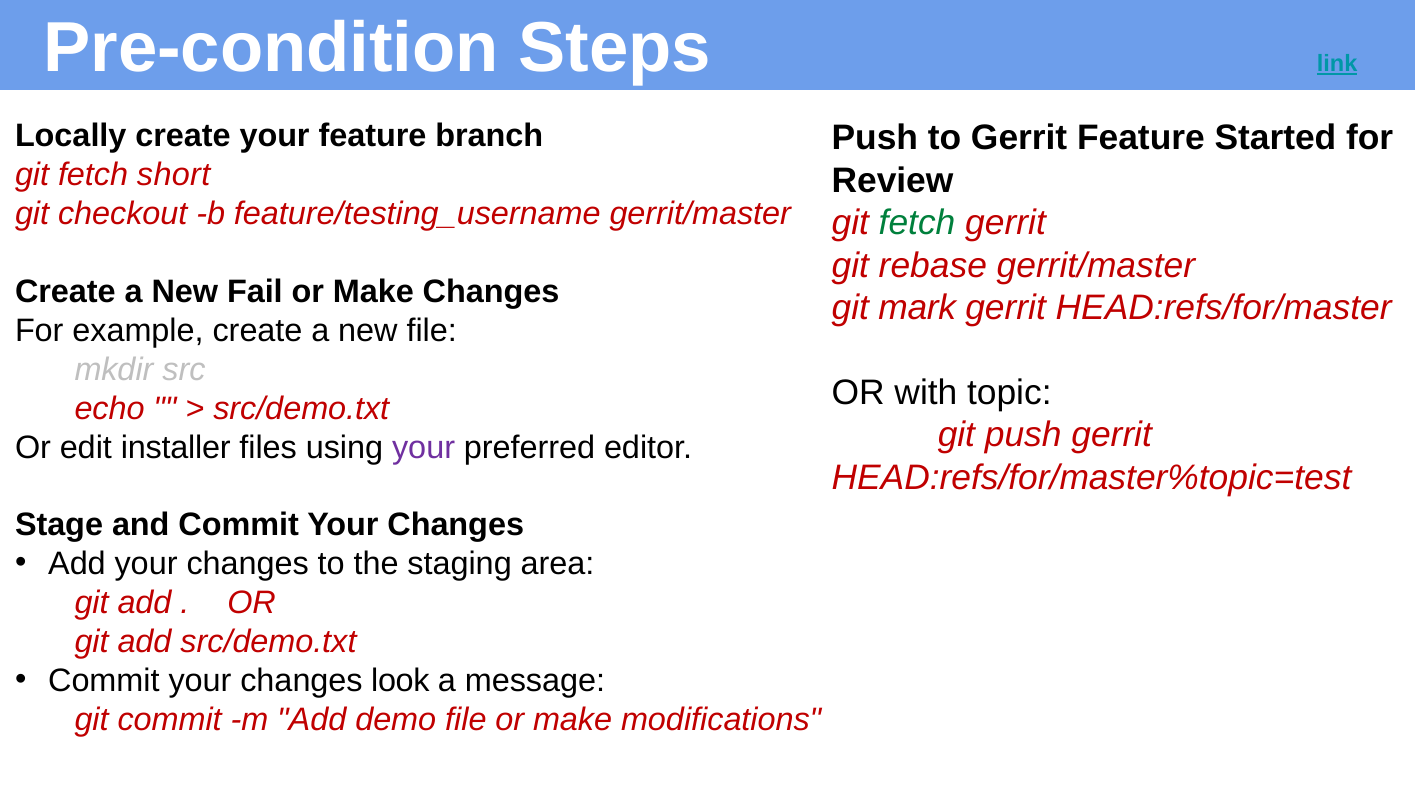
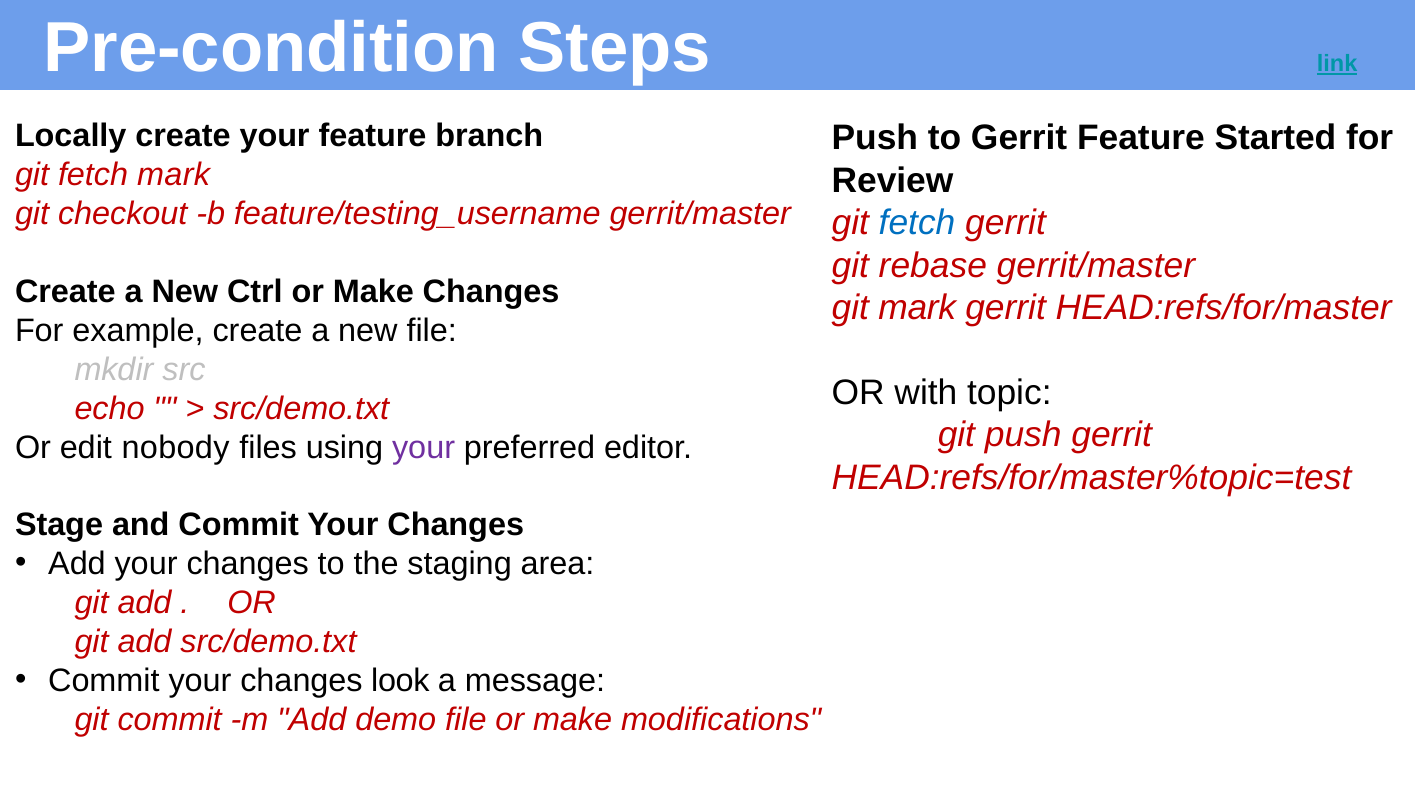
fetch short: short -> mark (174, 175)
fetch colour: green -> blue (917, 223)
Fail: Fail -> Ctrl (255, 292)
installer: installer -> nobody (176, 447)
